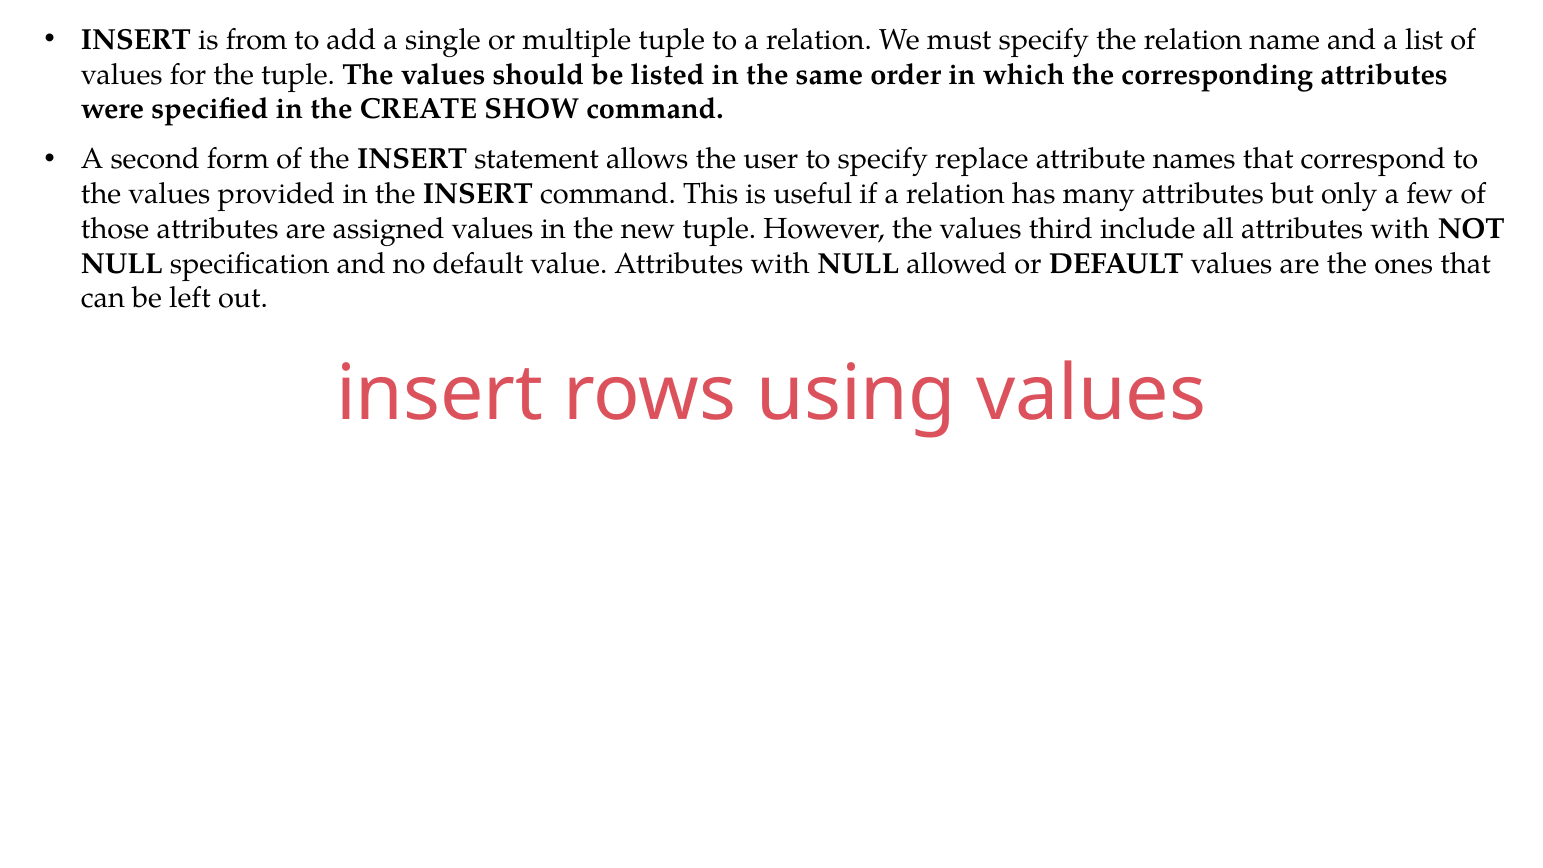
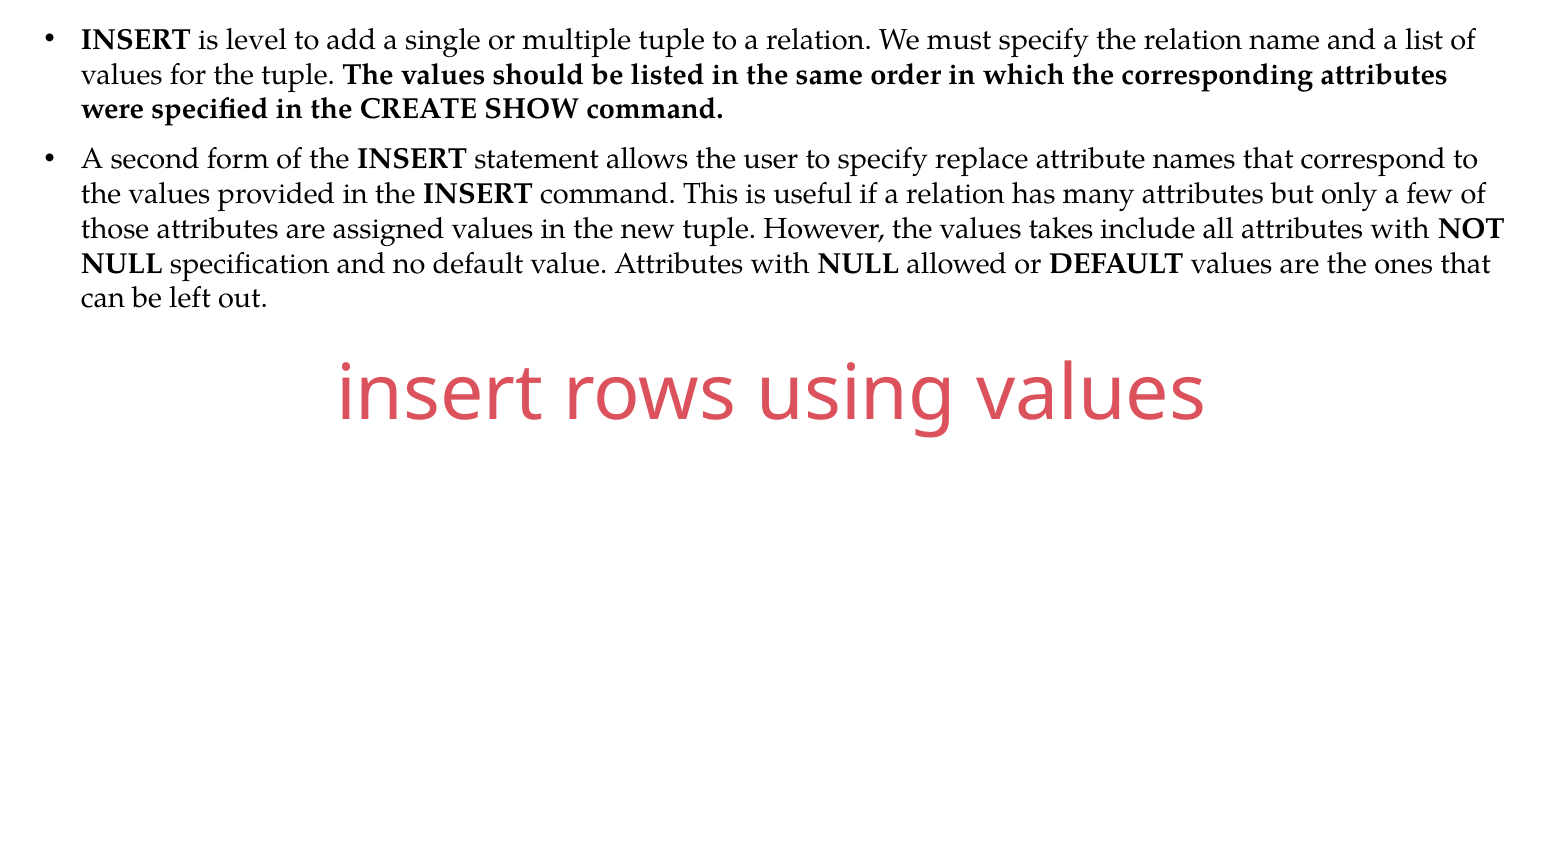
from: from -> level (256, 40)
third: third -> takes (1061, 229)
